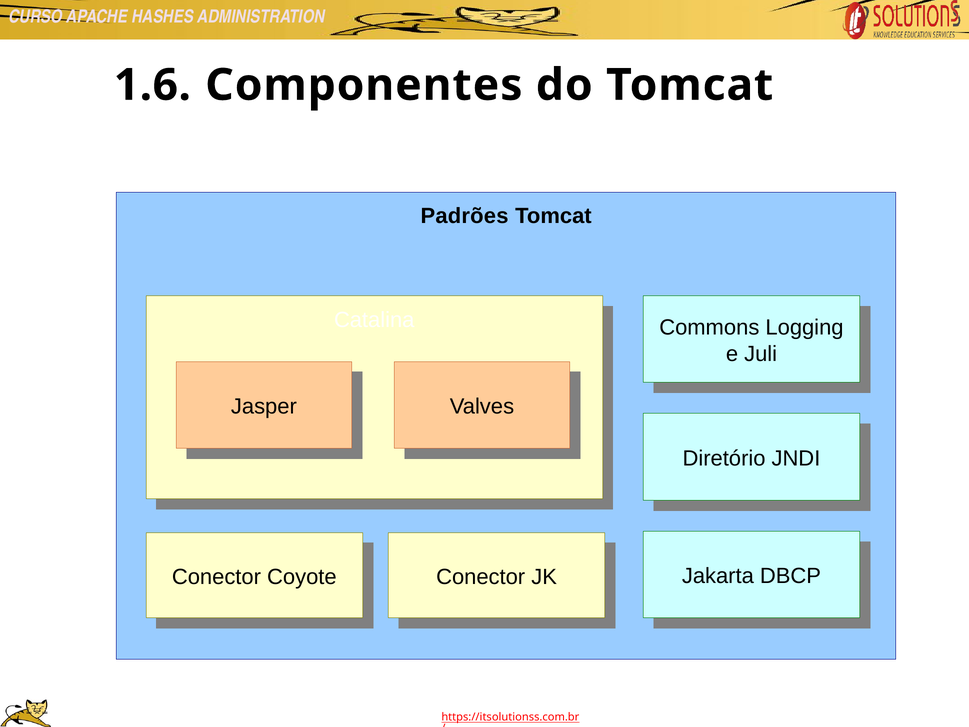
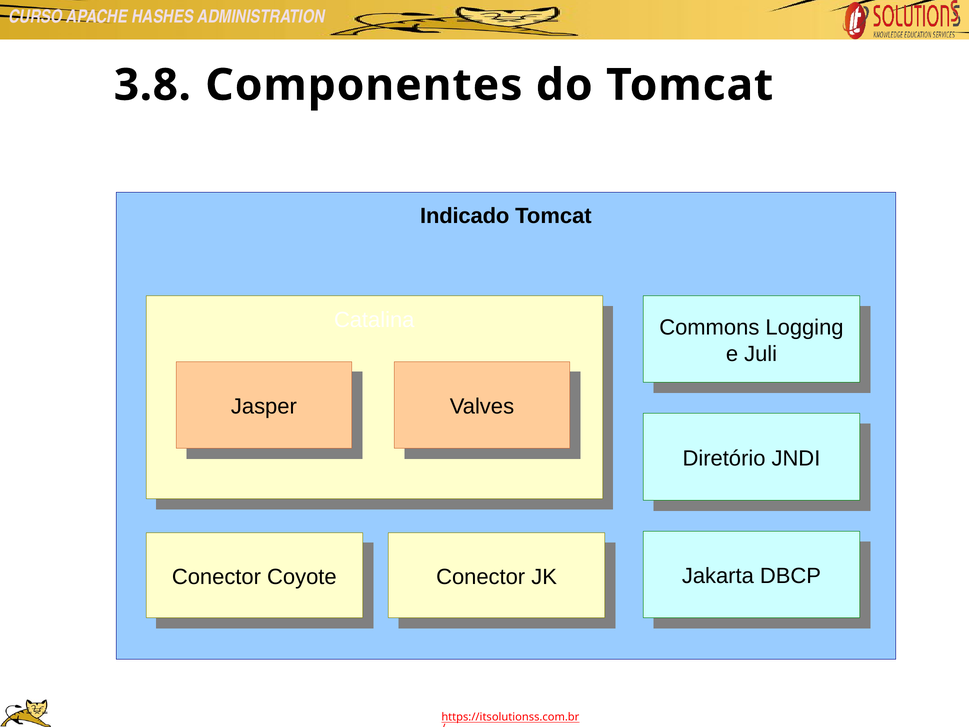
1.6: 1.6 -> 3.8 (152, 85)
Padrões: Padrões -> Indicado (465, 216)
